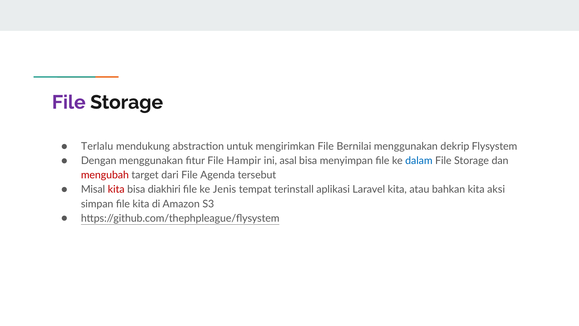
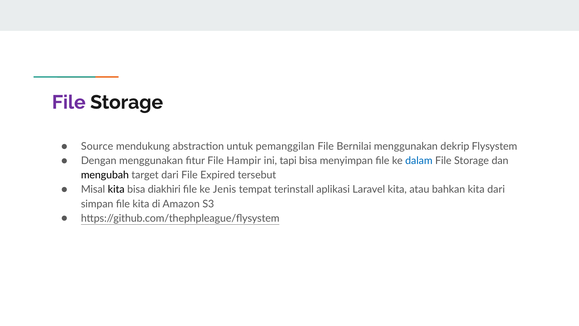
Terlalu: Terlalu -> Source (97, 146)
mengirimkan: mengirimkan -> pemanggilan (285, 146)
asal: asal -> tapi (288, 161)
mengubah colour: red -> black (105, 175)
Agenda: Agenda -> Expired (218, 175)
kita colour: red -> black (116, 189)
kita aksi: aksi -> dari (496, 189)
